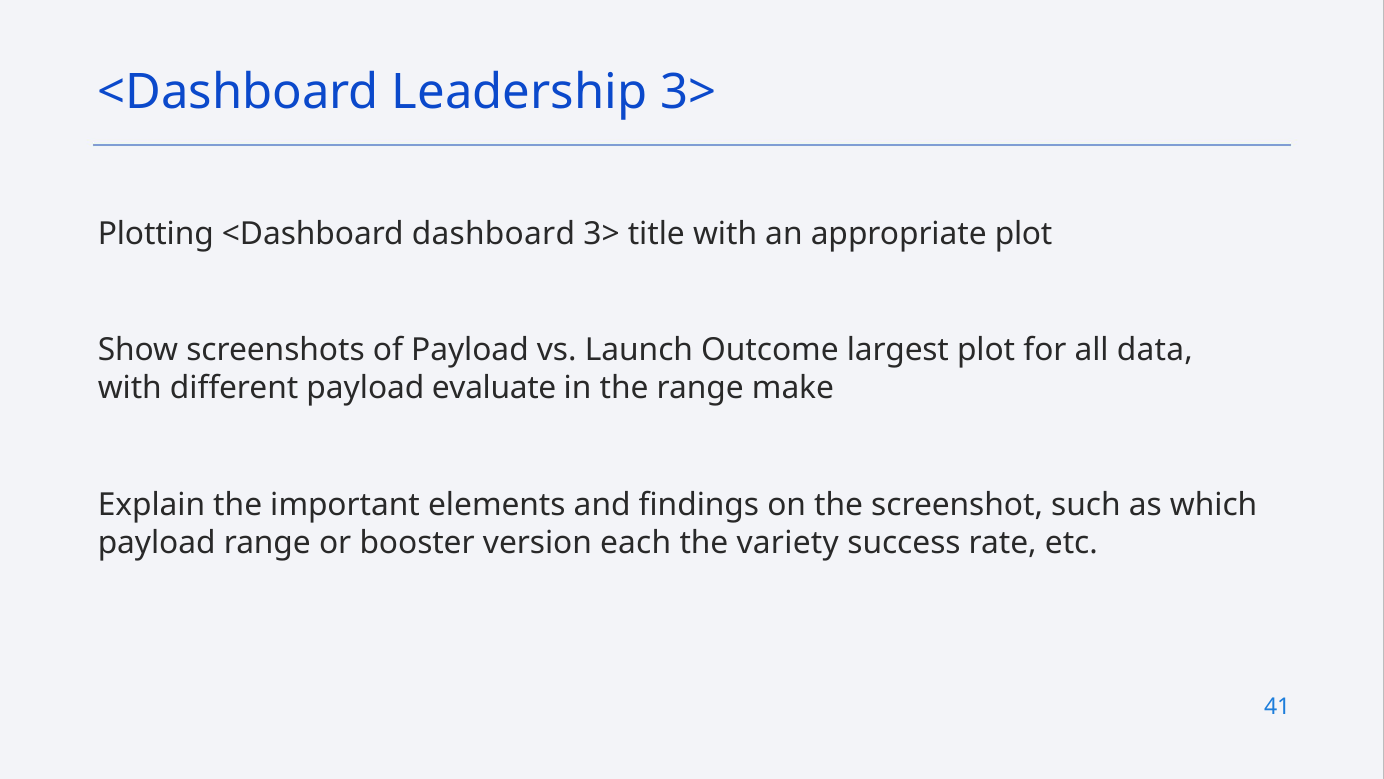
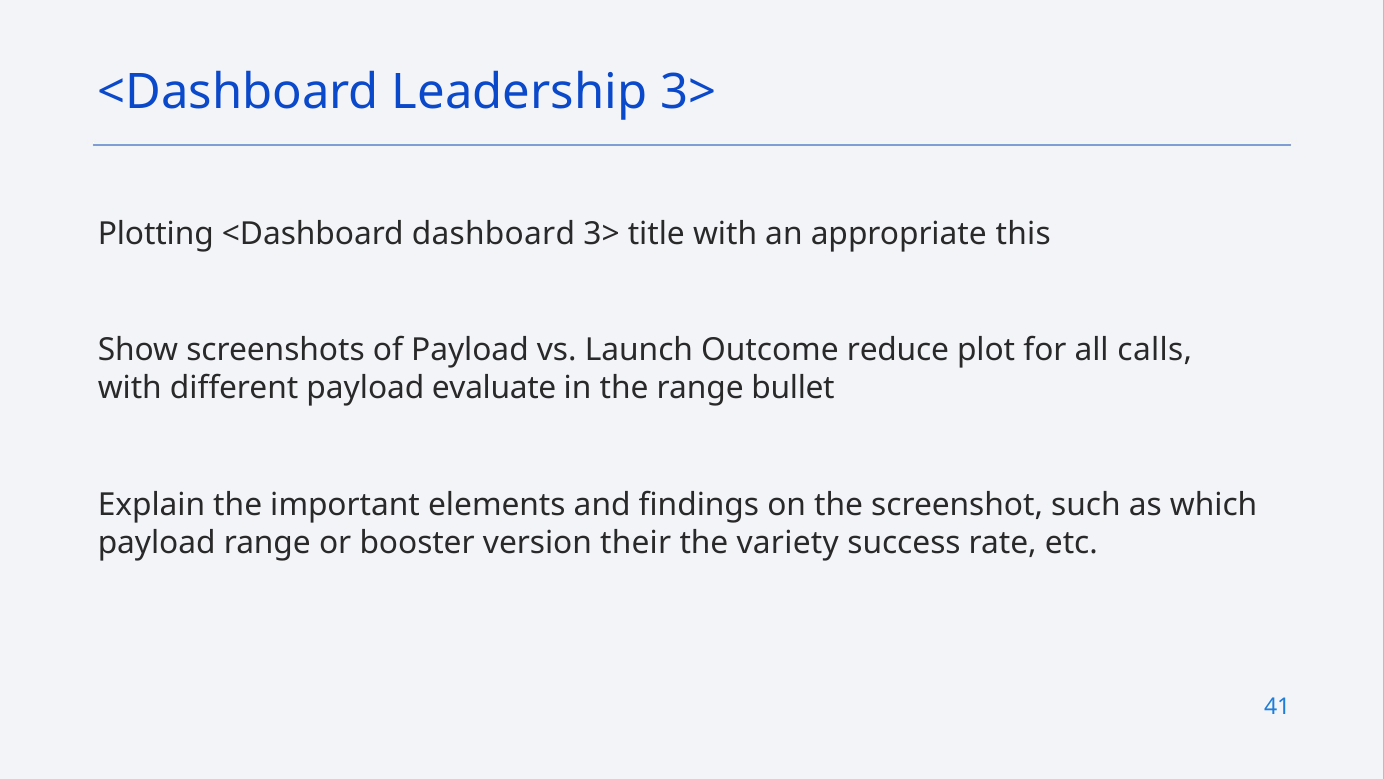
appropriate plot: plot -> this (1023, 234)
largest: largest -> reduce (898, 350)
data: data -> calls (1155, 350)
make: make -> bullet (793, 388)
each: each -> their (636, 542)
